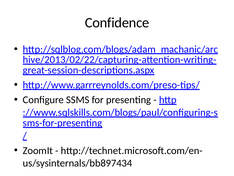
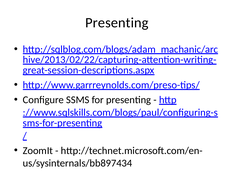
Confidence: Confidence -> Presenting (117, 23)
